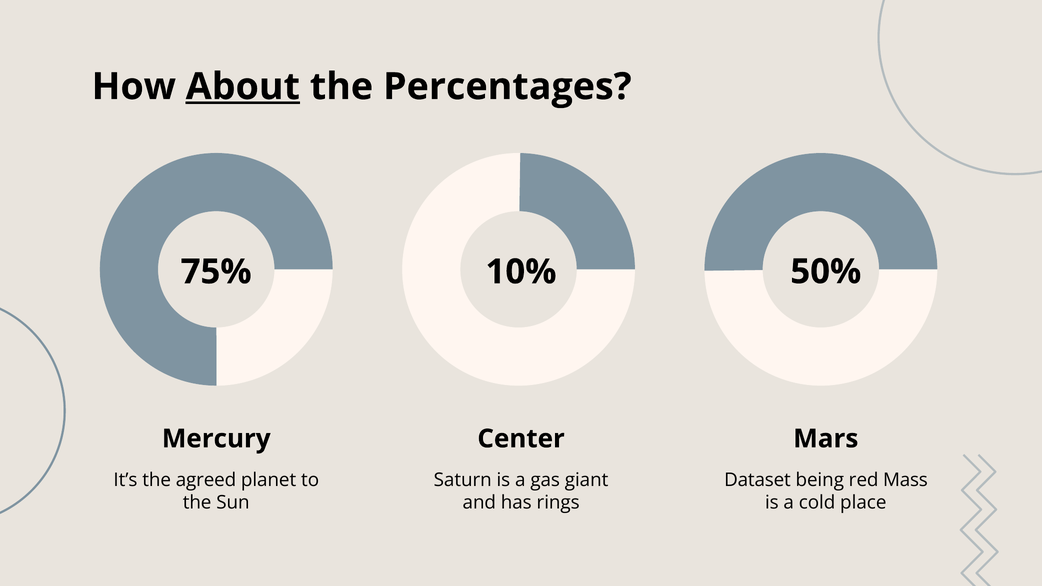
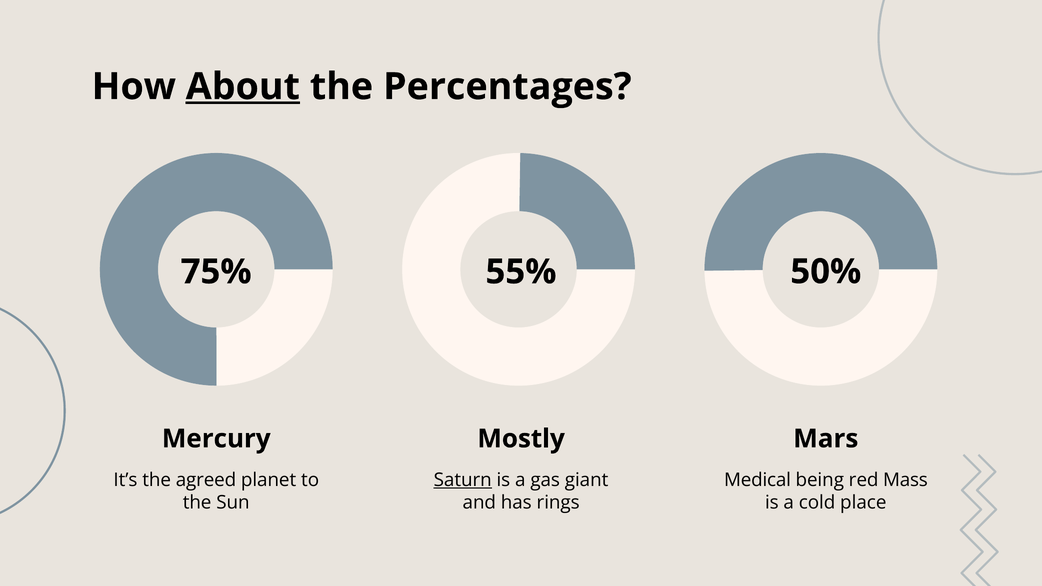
10%: 10% -> 55% (521, 272)
Center: Center -> Mostly (521, 439)
Saturn underline: none -> present (463, 480)
Dataset: Dataset -> Medical (758, 480)
